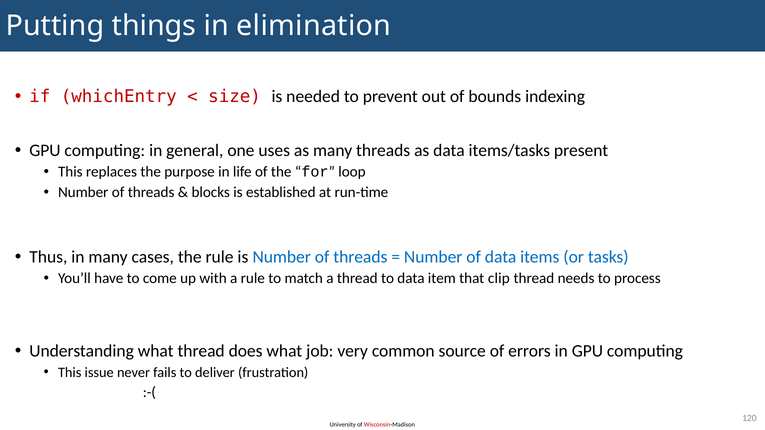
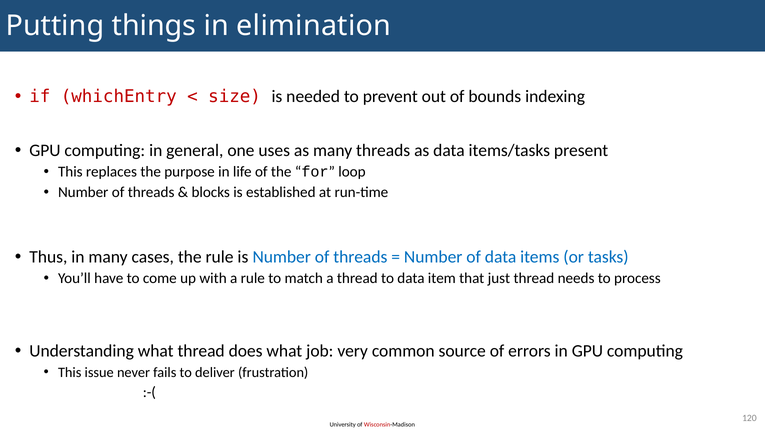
clip: clip -> just (499, 279)
